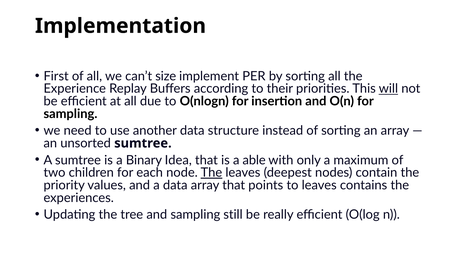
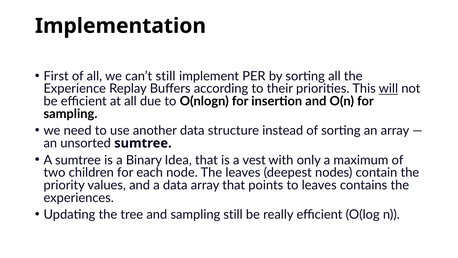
can’t size: size -> still (166, 76)
able: able -> vest (254, 160)
The underline: present -> none (211, 172)
